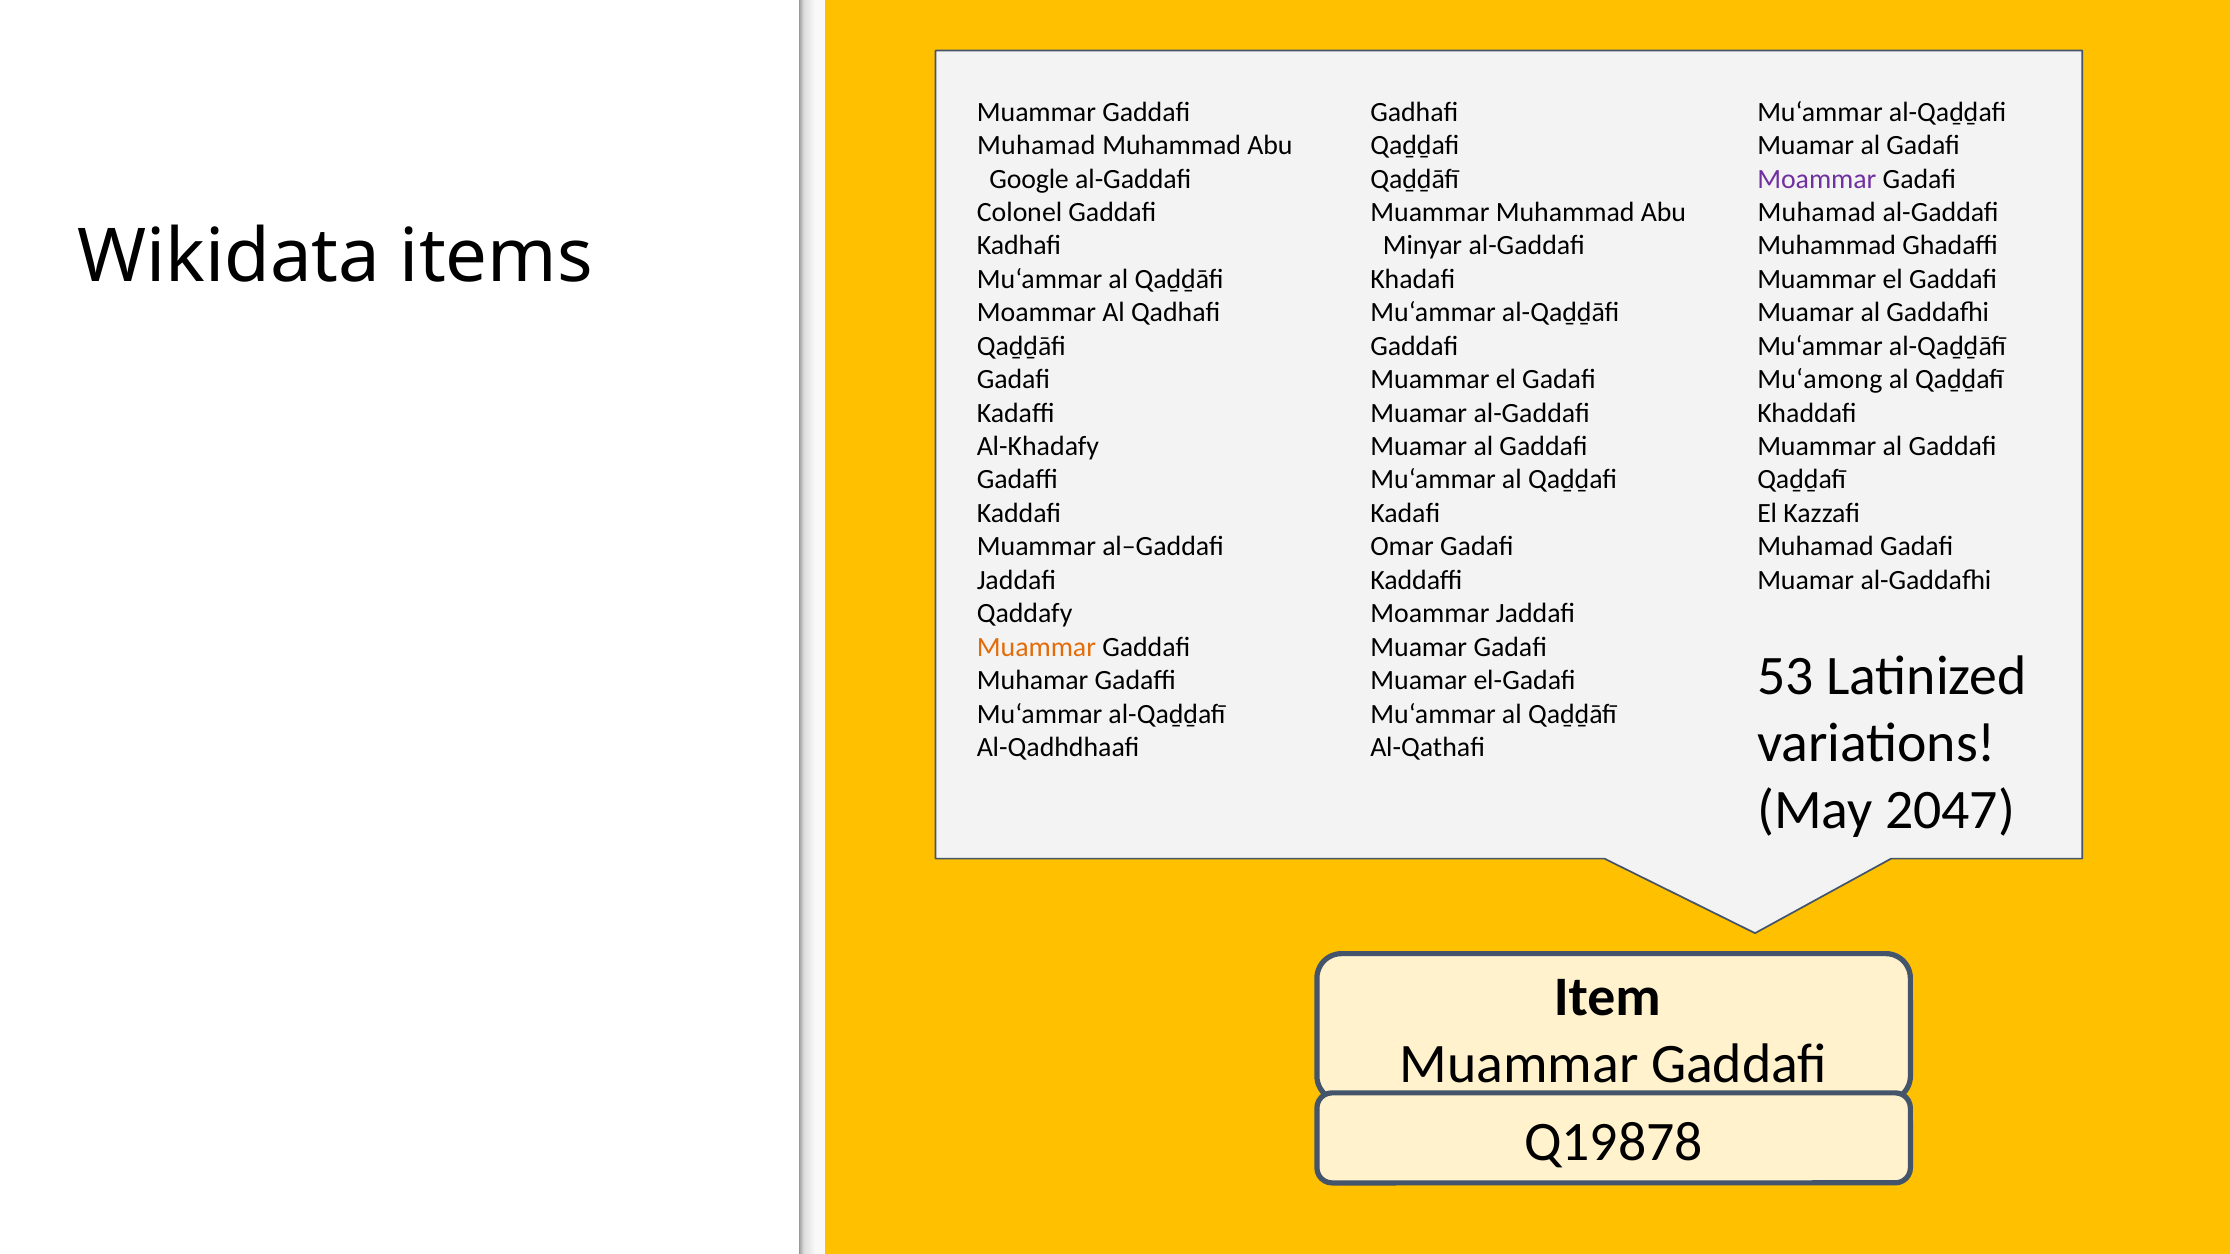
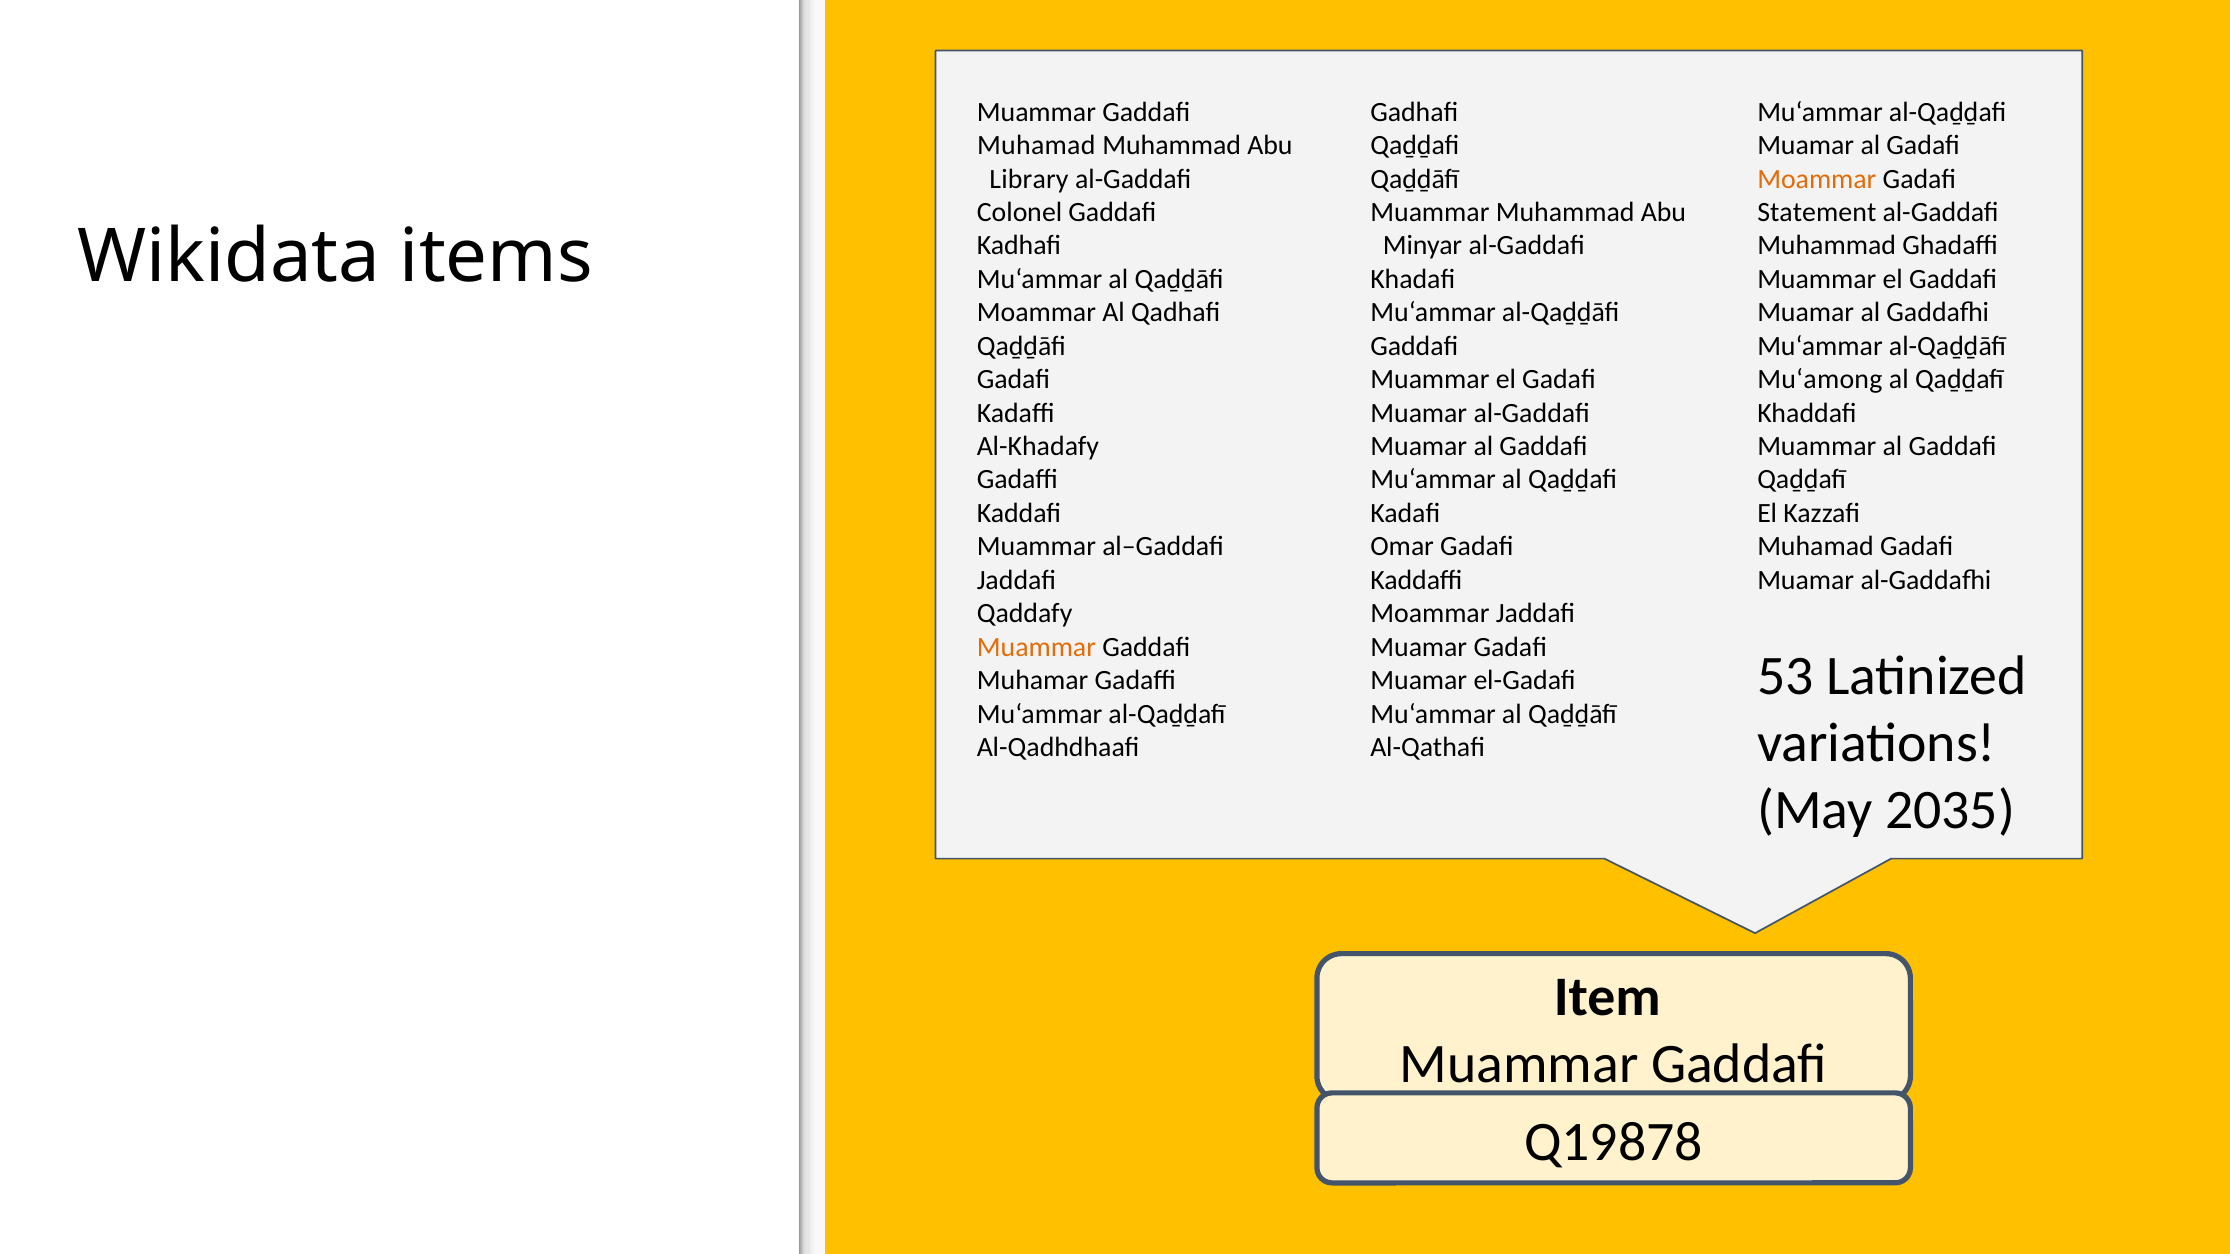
Google: Google -> Library (1029, 179)
Moammar colour: purple -> orange (1817, 179)
Muhamad: Muhamad -> Statement (1817, 212)
2047: 2047 -> 2035 (1950, 810)
